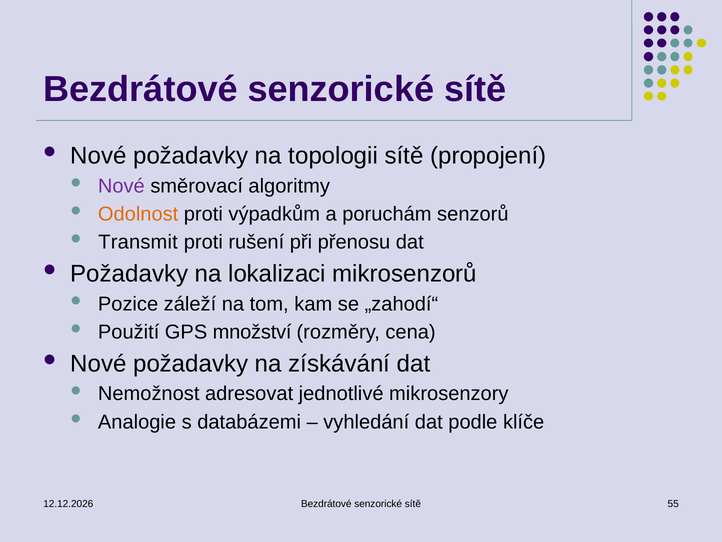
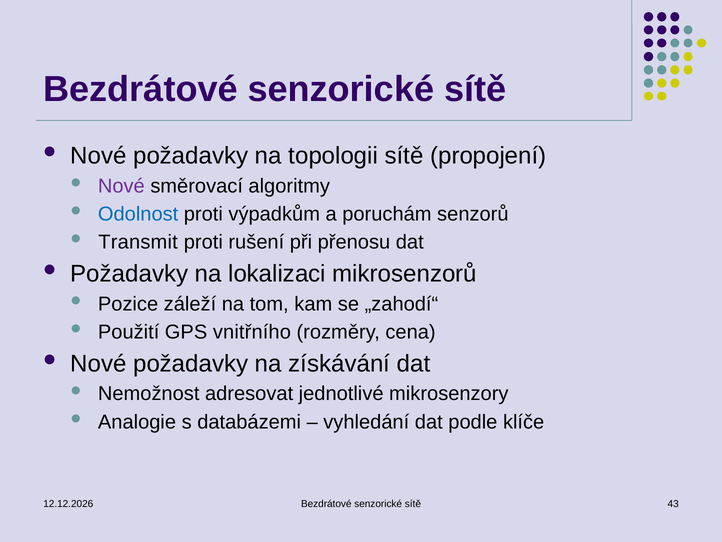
Odolnost colour: orange -> blue (138, 214)
množství: množství -> vnitřního (252, 332)
55: 55 -> 43 (673, 504)
